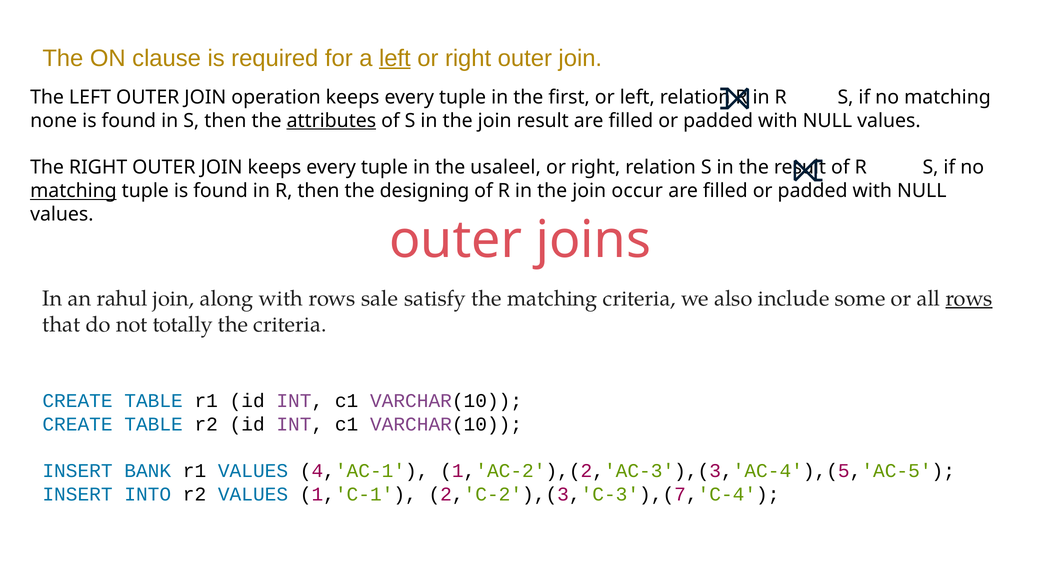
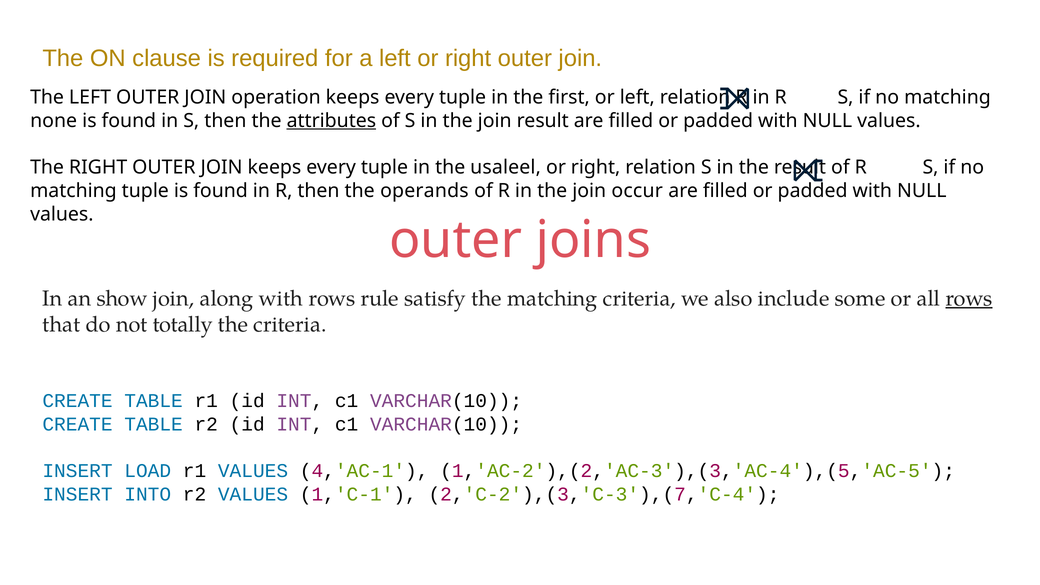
left underline: present -> none (395, 58)
matching underline: present -> none (73, 191)
designing: designing -> operands (424, 191)
rahul: rahul -> show (122, 298)
sale: sale -> rule (380, 298)
BANK: BANK -> LOAD (148, 471)
